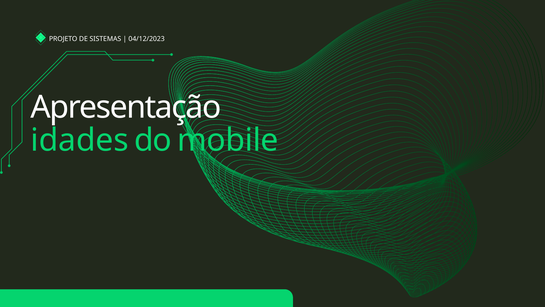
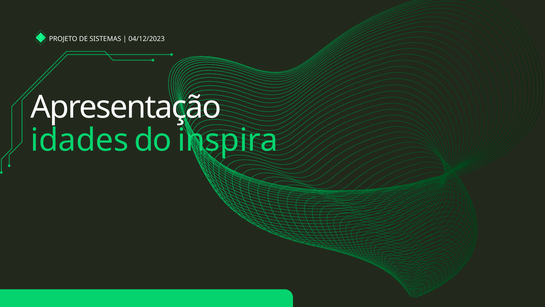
mobile: mobile -> inspira (228, 140)
